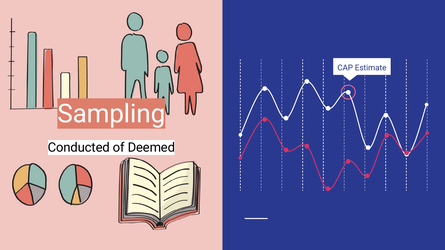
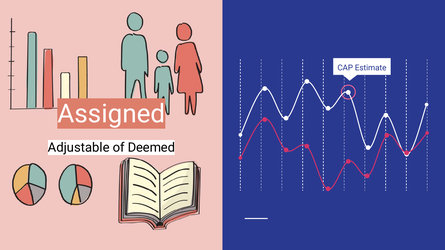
Sampling: Sampling -> Assigned (111, 114)
Conducted: Conducted -> Adjustable (79, 148)
